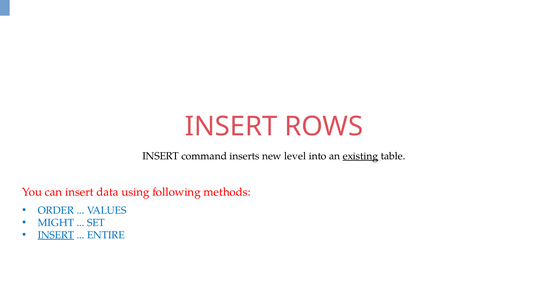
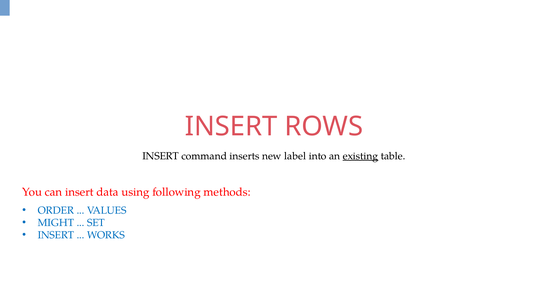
level: level -> label (295, 156)
INSERT underline: present -> none (56, 235)
ENTIRE: ENTIRE -> WORKS (106, 235)
